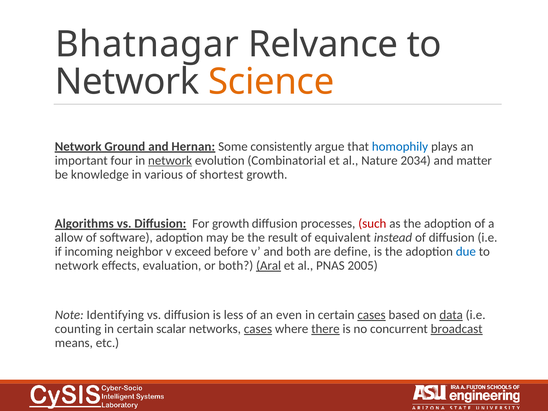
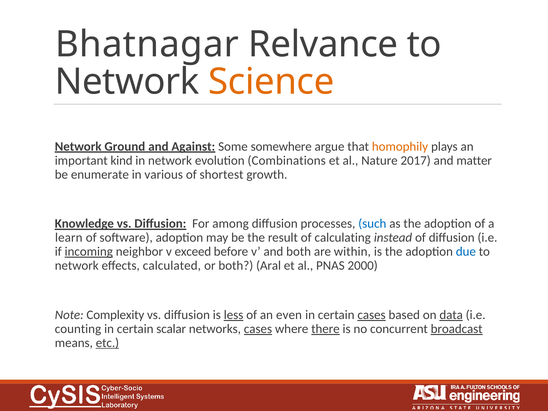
Hernan: Hernan -> Against (193, 146)
consistently: consistently -> somewhere (281, 146)
homophily colour: blue -> orange (400, 146)
four: four -> kind (122, 160)
network underline: present -> none (170, 160)
Combinatorial: Combinatorial -> Combinations (287, 160)
2034: 2034 -> 2017 (416, 160)
knowledge: knowledge -> enumerate (100, 174)
Algorithms: Algorithms -> Knowledge (84, 224)
For growth: growth -> among (231, 224)
such colour: red -> blue (372, 224)
allow: allow -> learn (69, 238)
equivalent: equivalent -> calculating (343, 238)
incoming underline: none -> present (89, 252)
define: define -> within (352, 252)
evaluation: evaluation -> calculated (172, 266)
Aral underline: present -> none (269, 266)
2005: 2005 -> 2000 (363, 266)
Identifying: Identifying -> Complexity (115, 315)
less underline: none -> present (234, 315)
etc underline: none -> present (107, 343)
